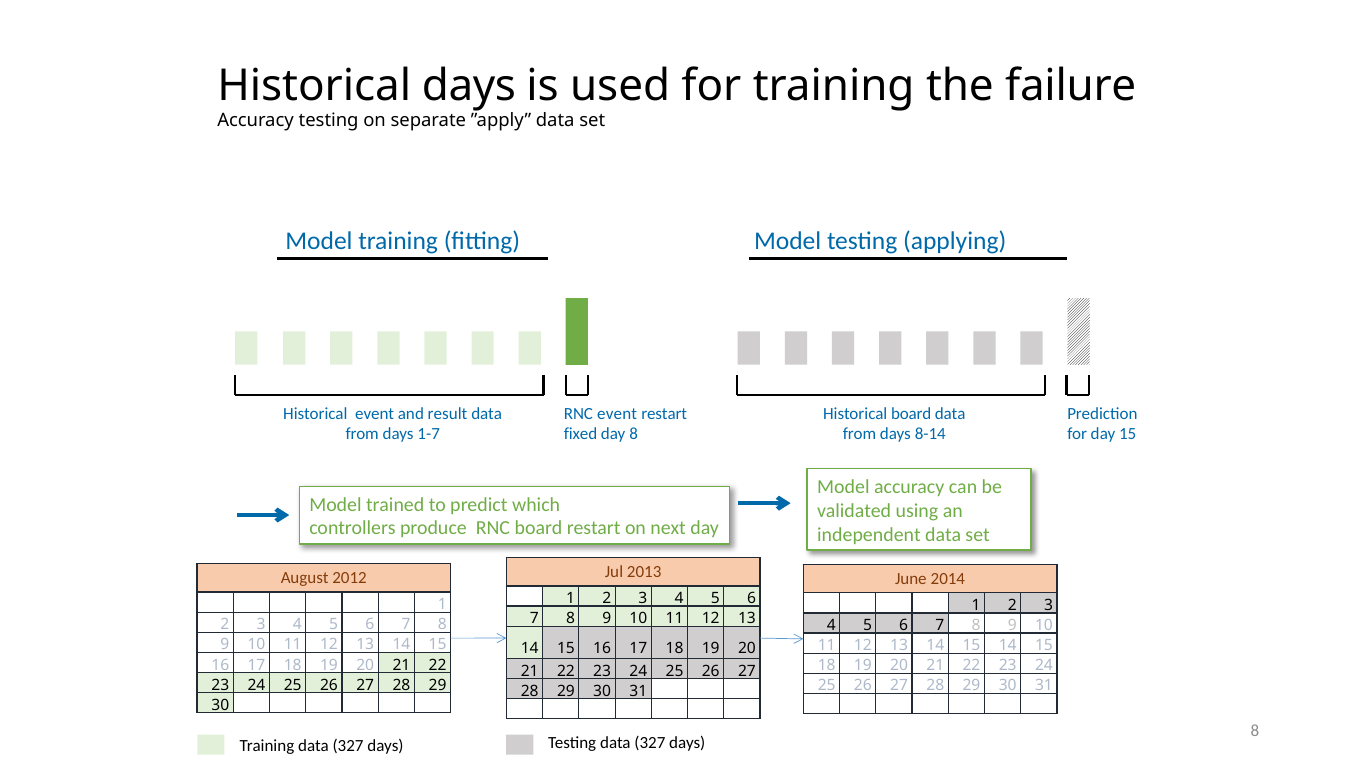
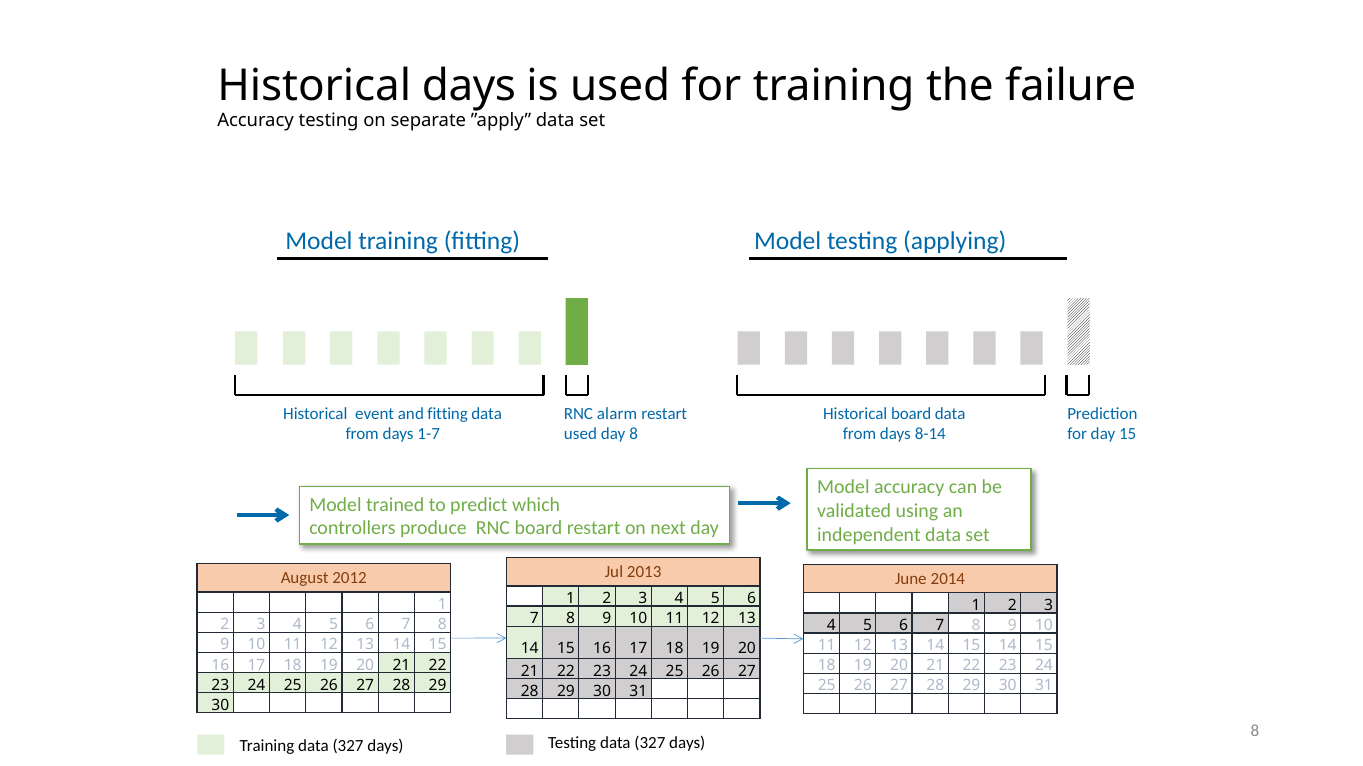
and result: result -> fitting (448, 414)
RNC event: event -> alarm (617, 414)
fixed: fixed -> used (580, 435)
